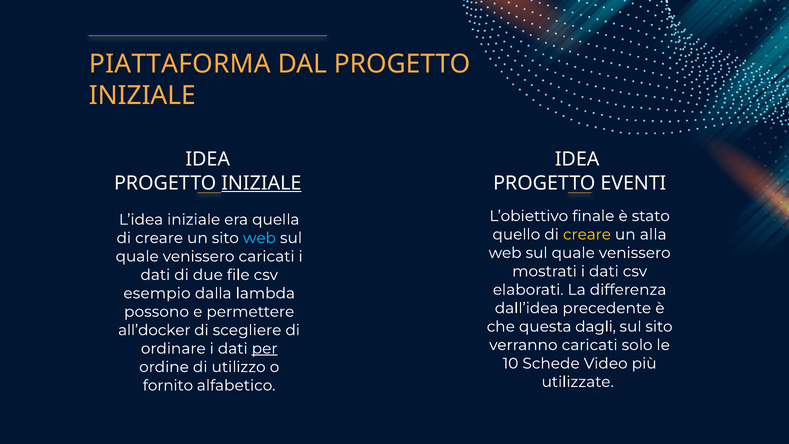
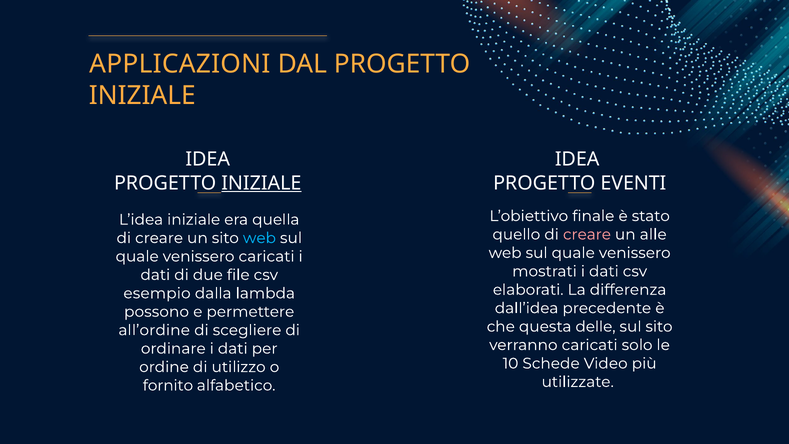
PIATTAFORMA: PIATTAFORMA -> APPLICAZIONI (180, 64)
creare colour: yellow -> pink (587, 234)
alla: alla -> alle (653, 234)
dagli: dagli -> delle (595, 326)
all’docker: all’docker -> all’ordine (154, 330)
per underline: present -> none (265, 348)
